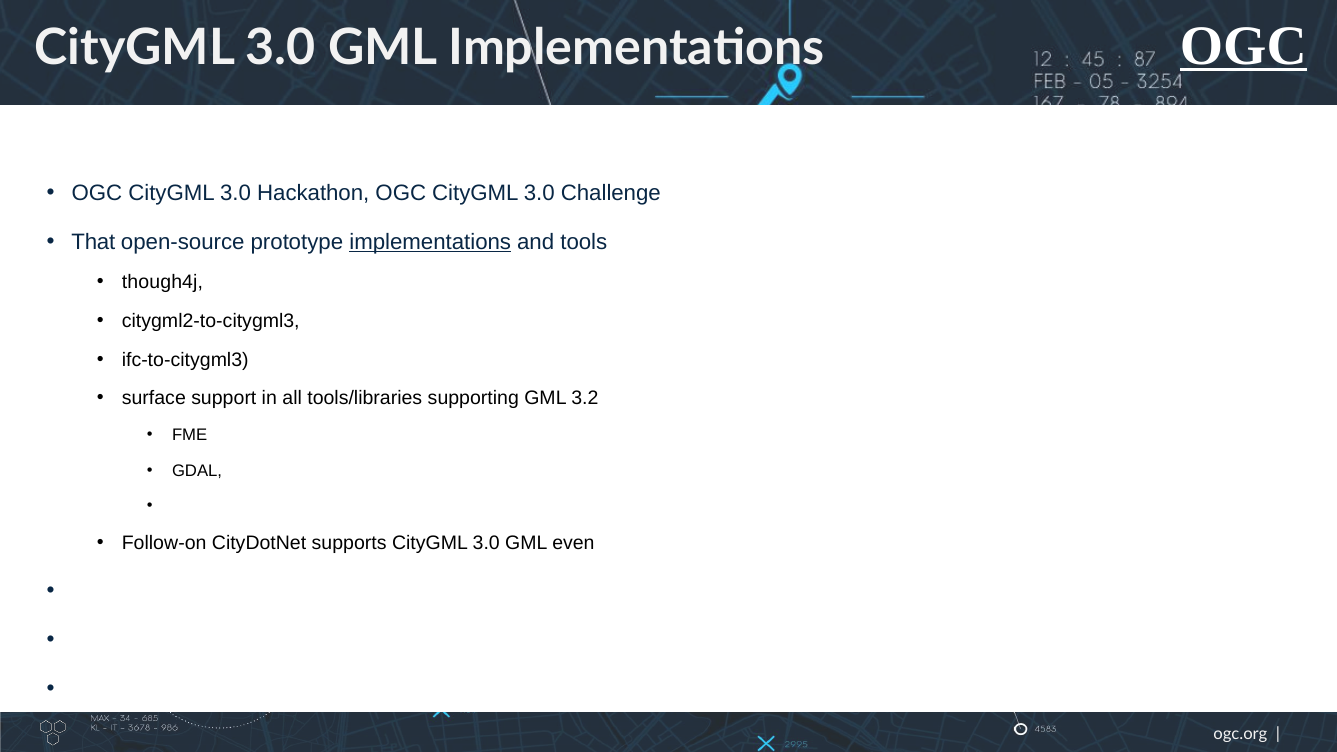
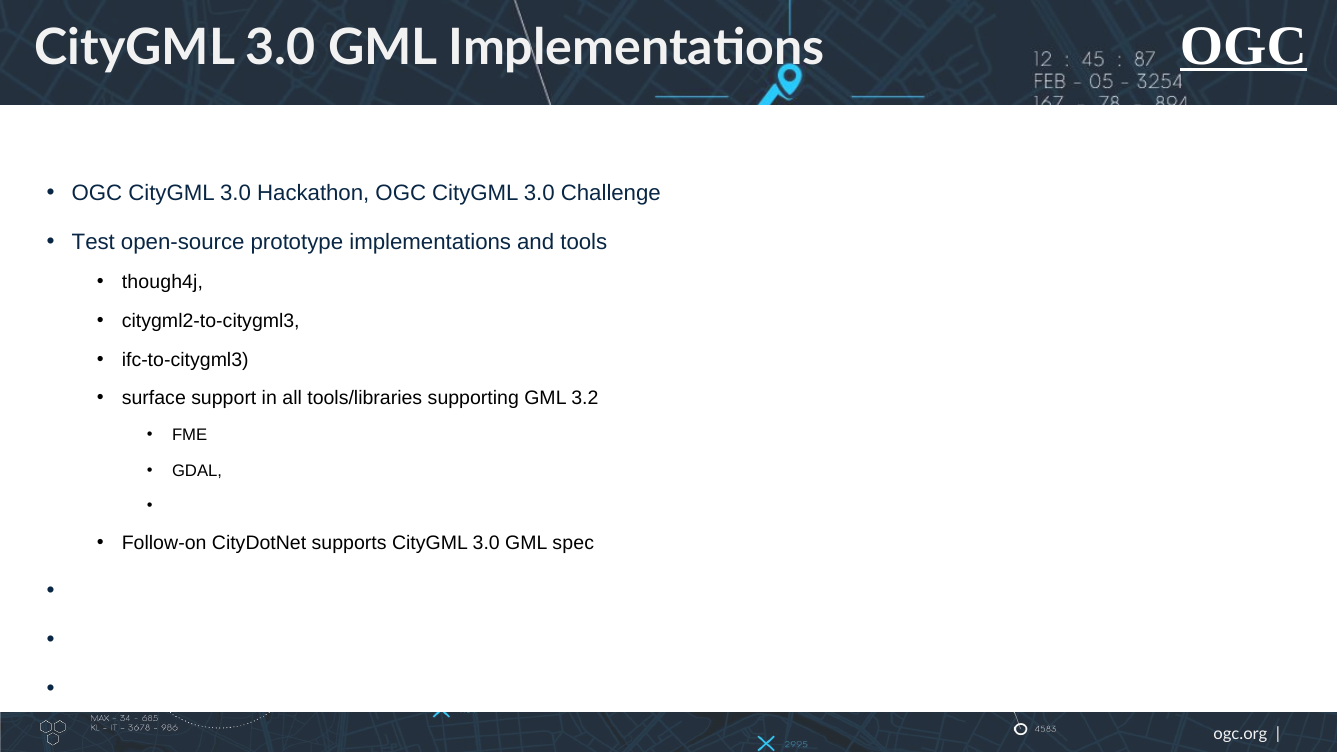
That: That -> Test (93, 242)
implementations underline: present -> none (430, 242)
even: even -> spec (573, 543)
